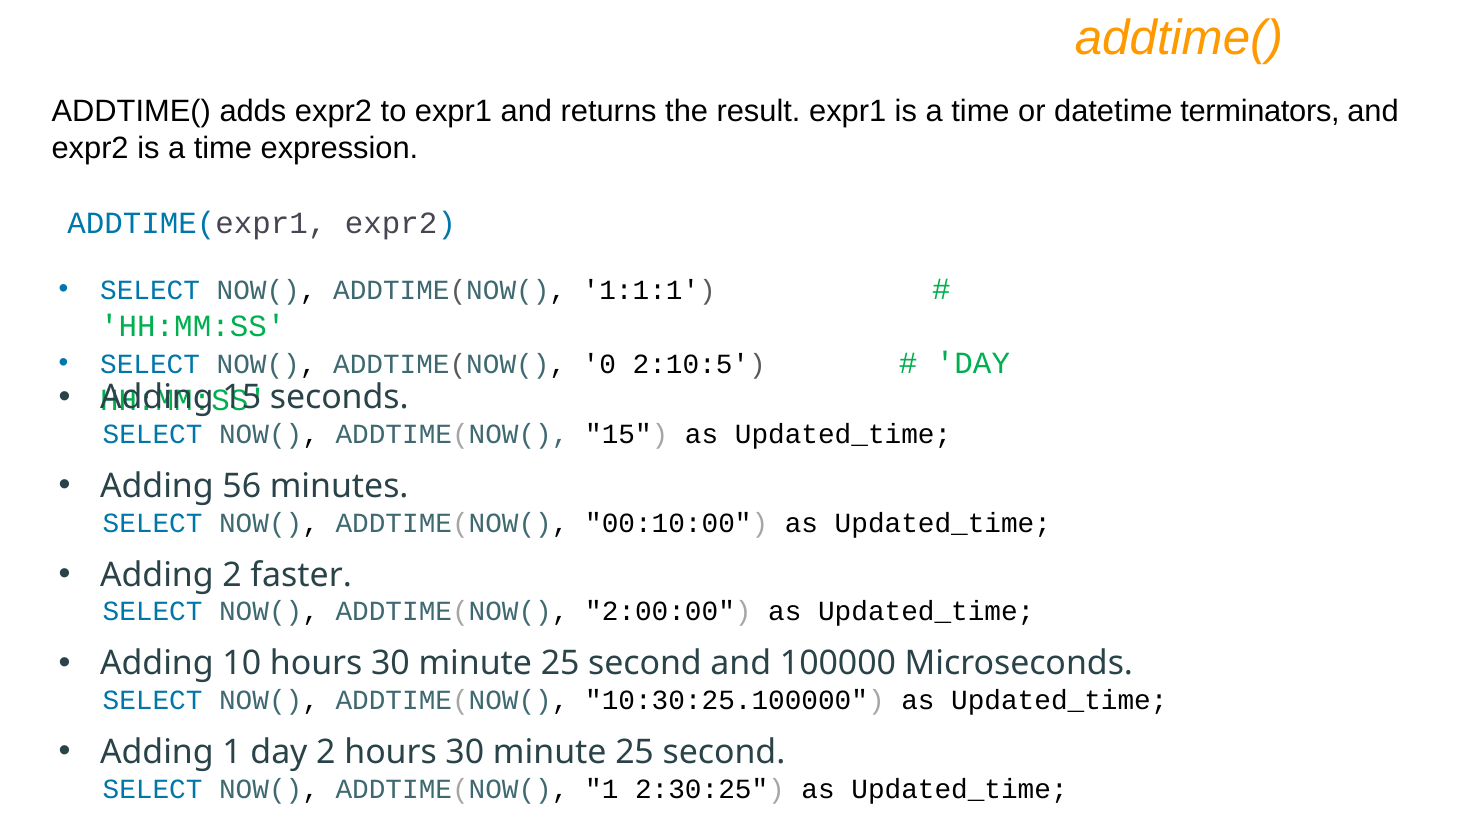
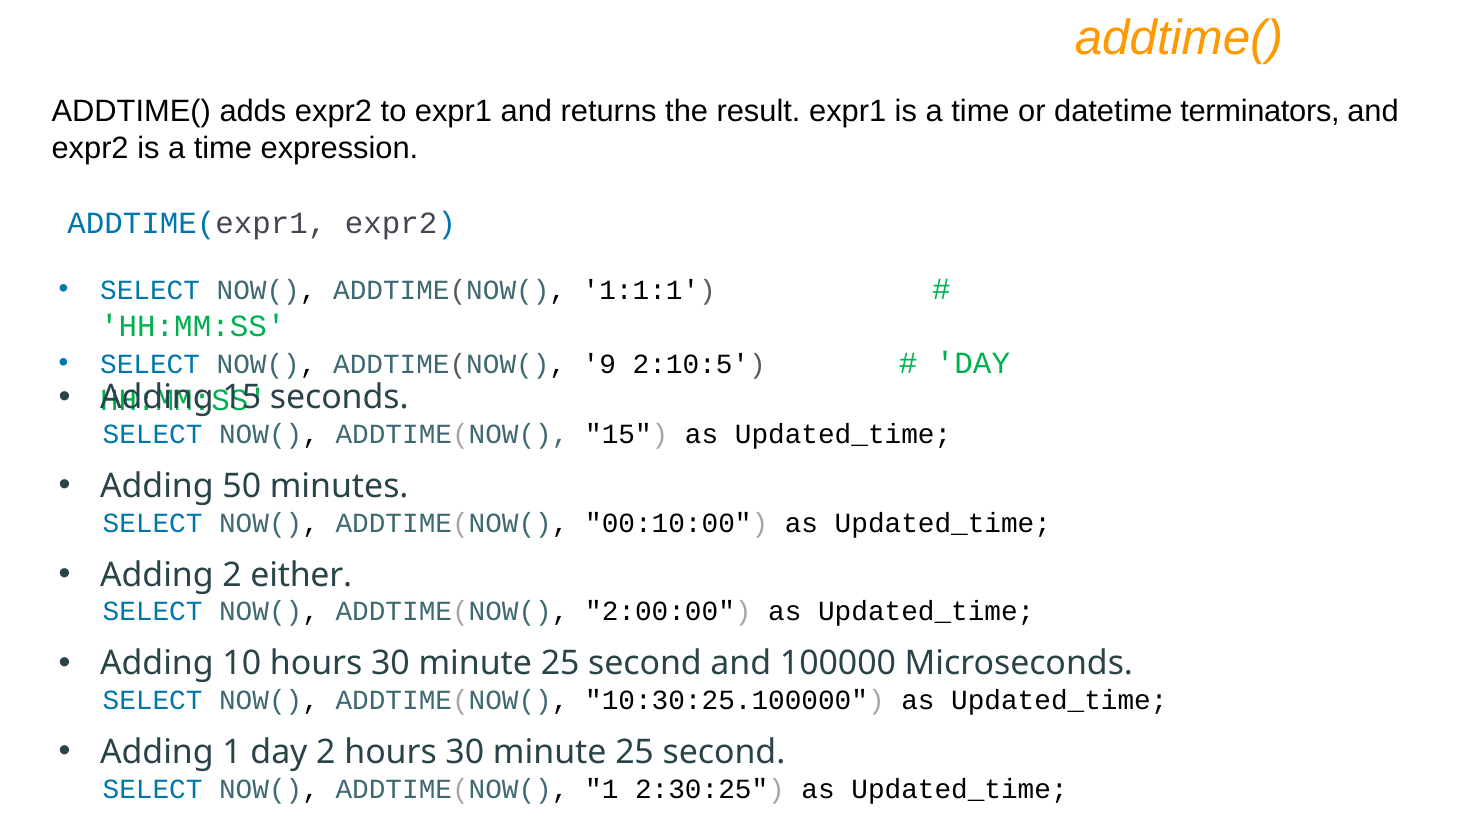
0: 0 -> 9 (599, 365)
56: 56 -> 50 (242, 486)
faster: faster -> either (301, 575)
